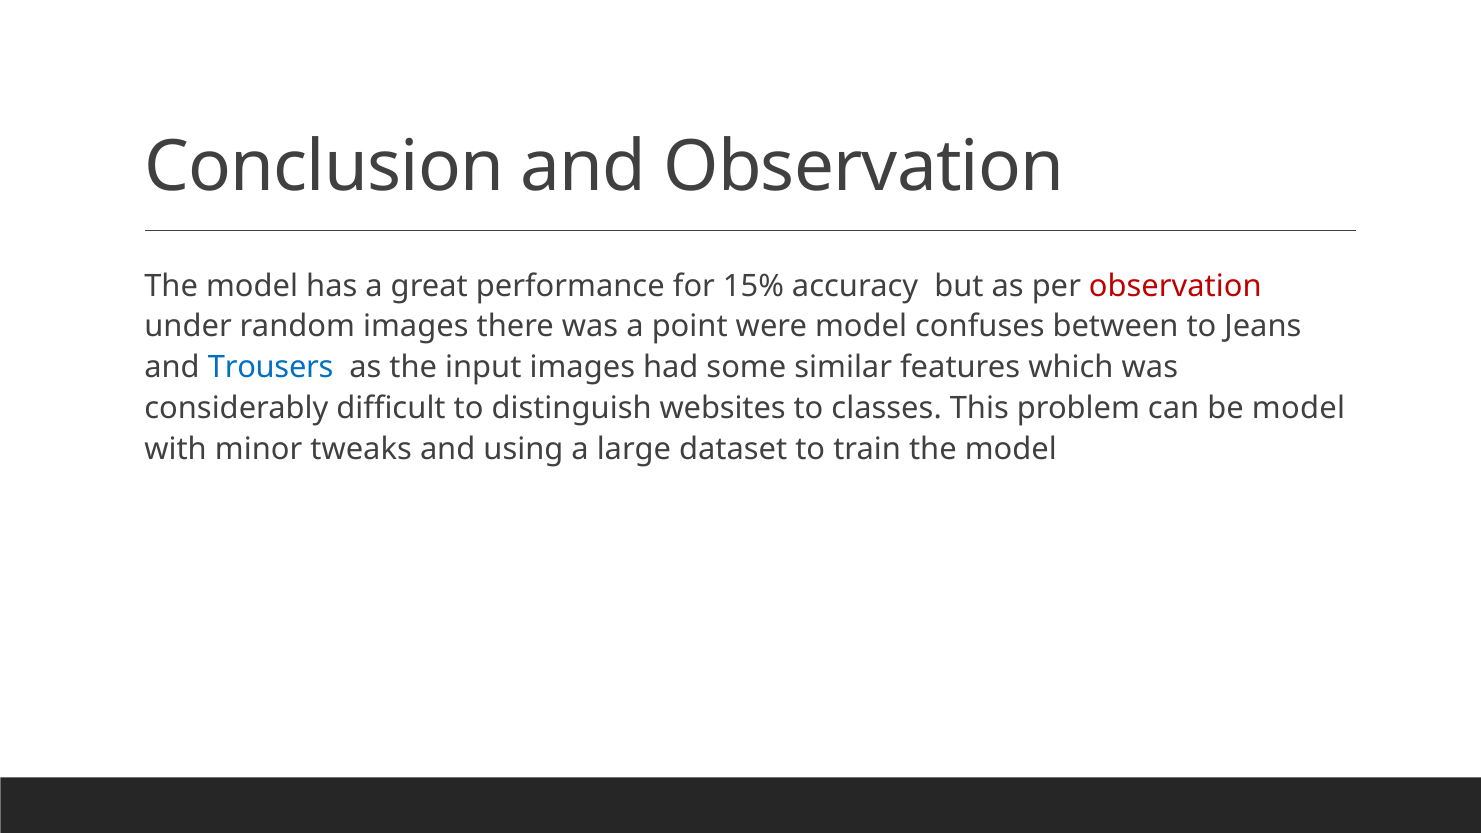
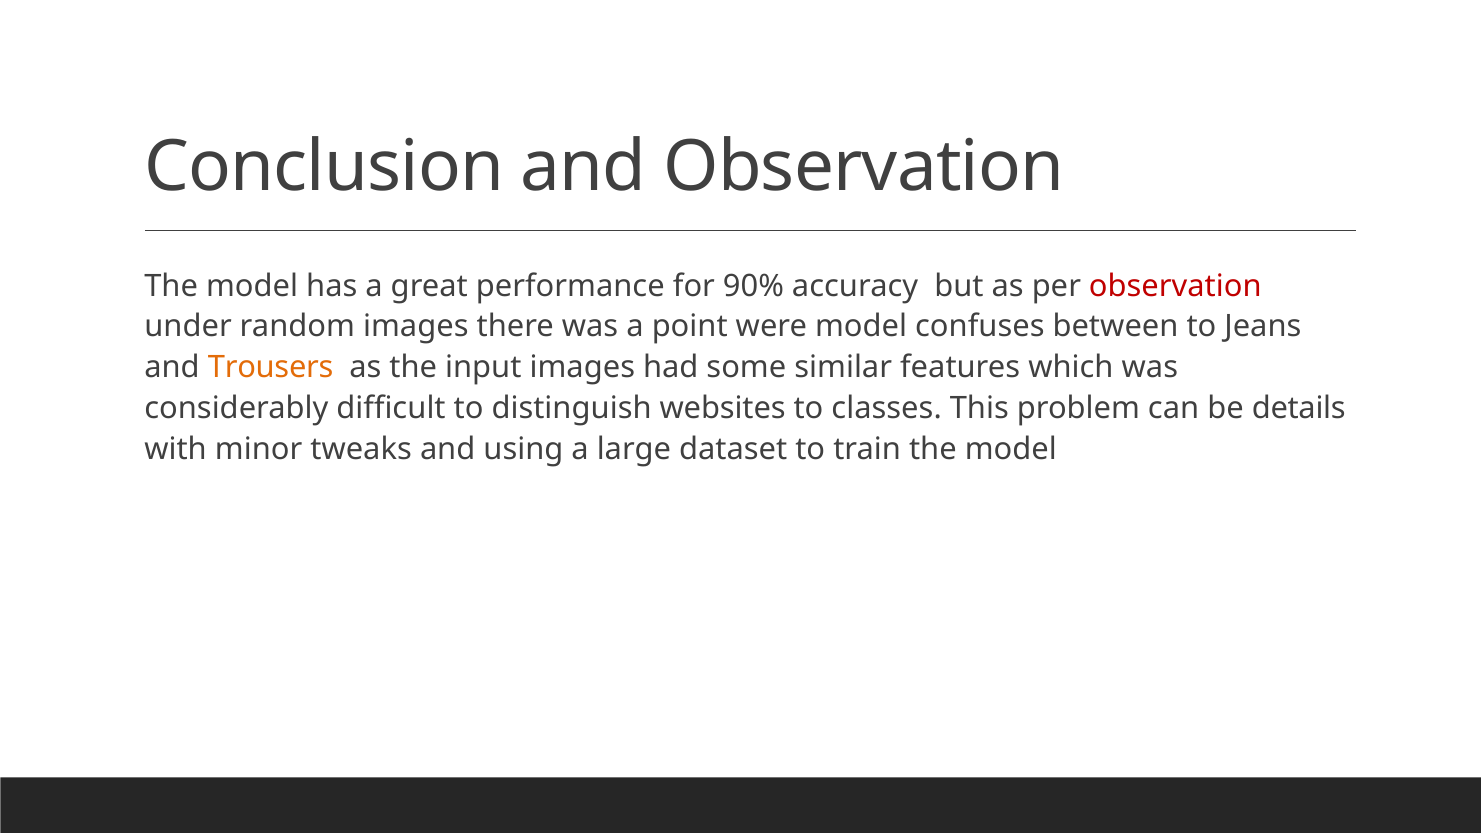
15%: 15% -> 90% (753, 286)
Trousers colour: blue -> orange (271, 367)
be model: model -> details (1299, 408)
